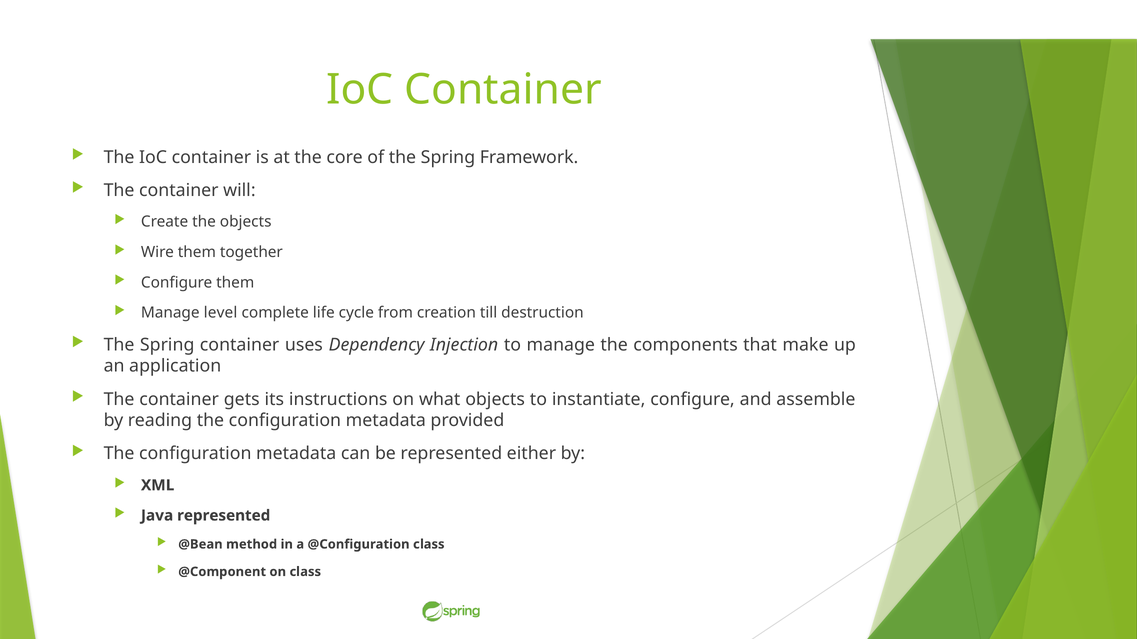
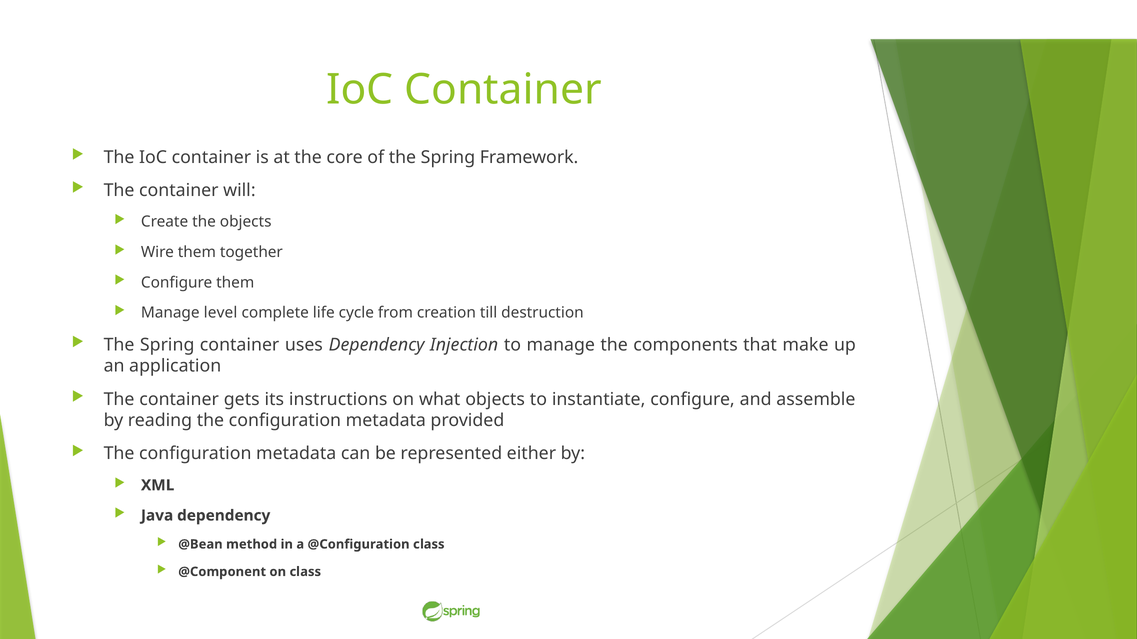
Java represented: represented -> dependency (224, 516)
